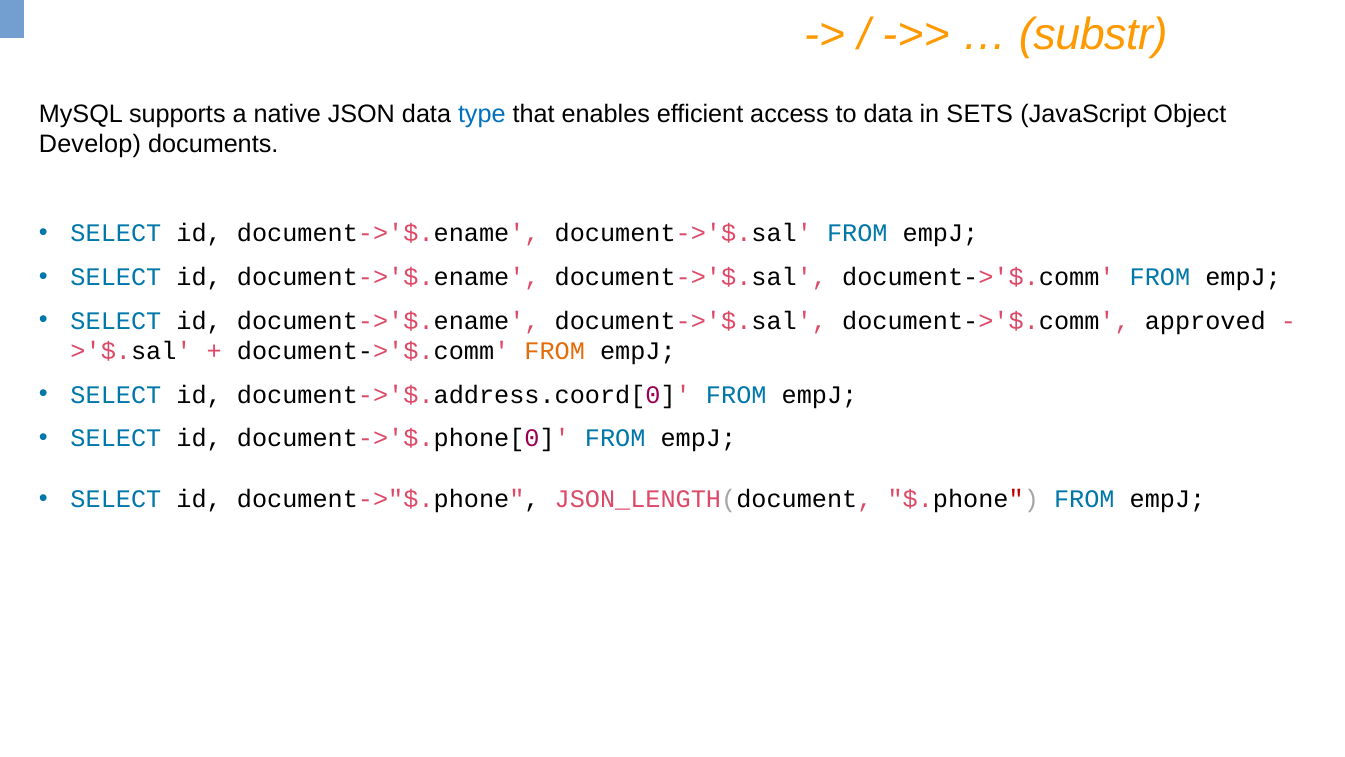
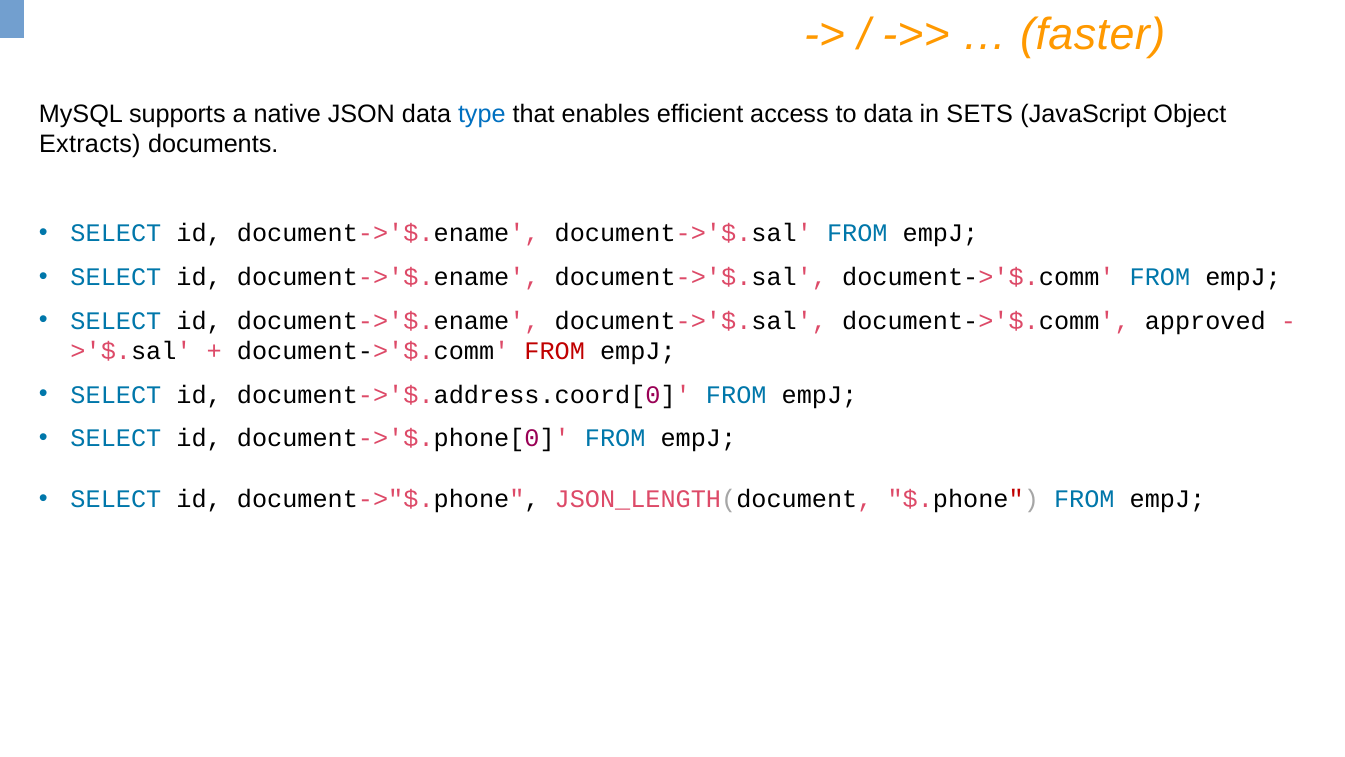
substr: substr -> faster (1093, 35)
Develop: Develop -> Extracts (90, 145)
FROM colour: orange -> red (555, 351)
